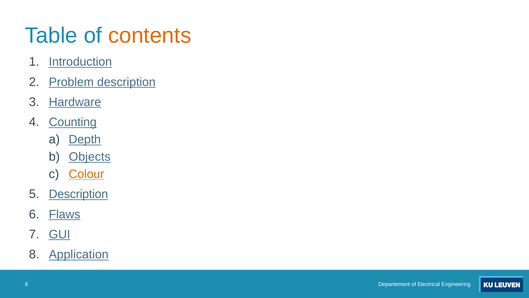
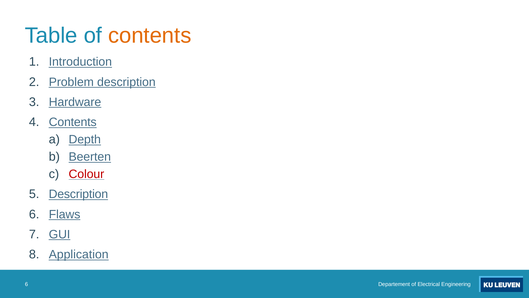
Counting: Counting -> Contents (73, 122)
Objects: Objects -> Beerten (90, 157)
Colour colour: orange -> red (86, 174)
